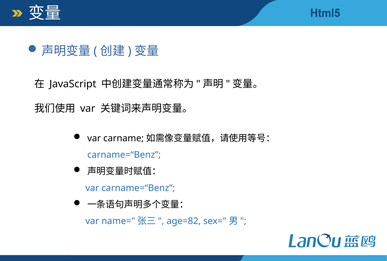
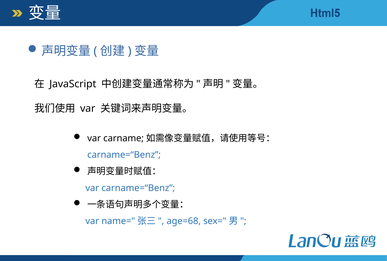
age=82: age=82 -> age=68 (184, 221)
